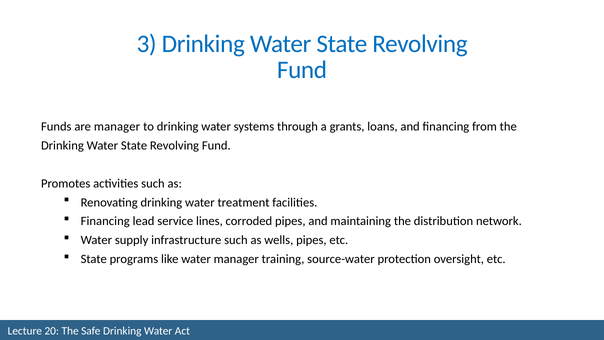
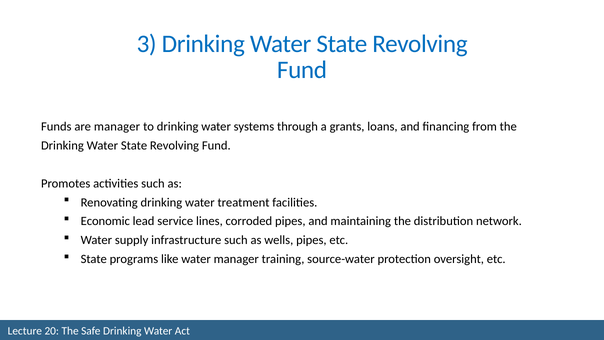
Financing: Financing -> Economic (105, 221)
